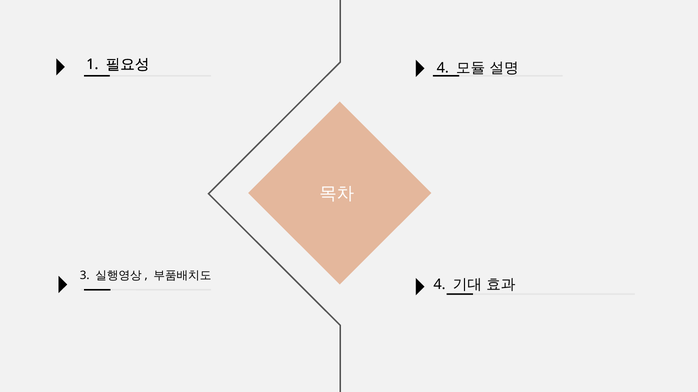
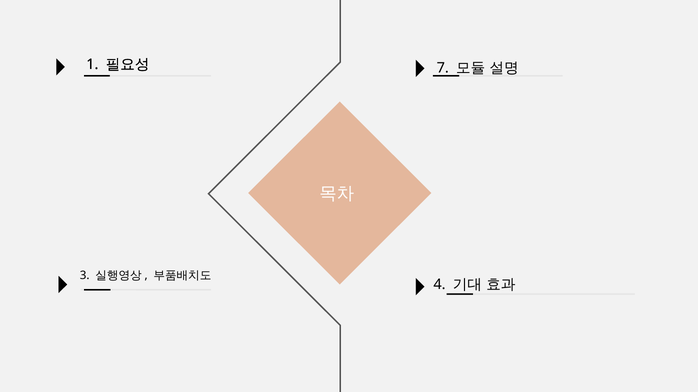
4: 4 -> 7 (443, 68)
